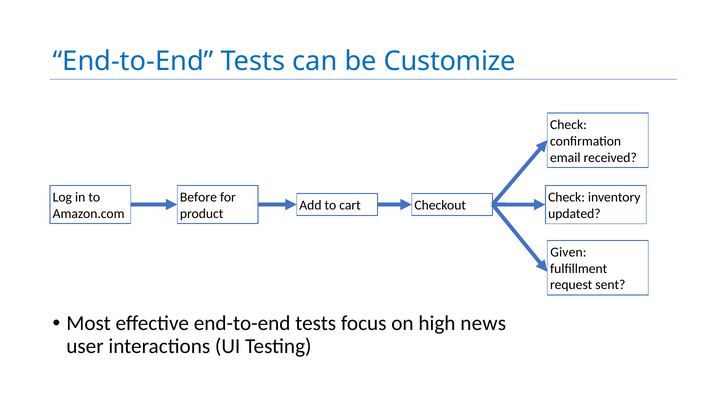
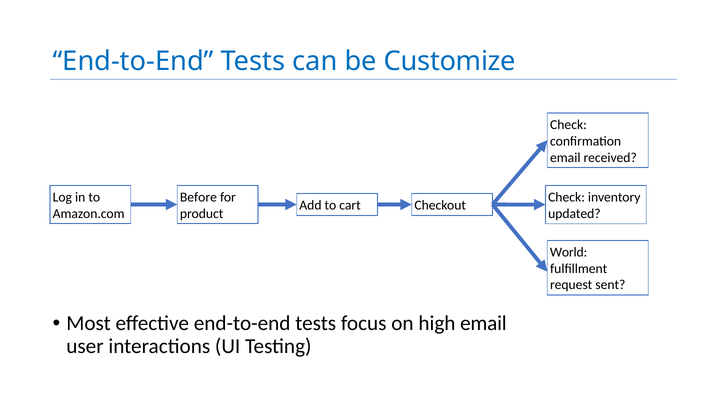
Given: Given -> World (569, 252)
high news: news -> email (483, 323)
